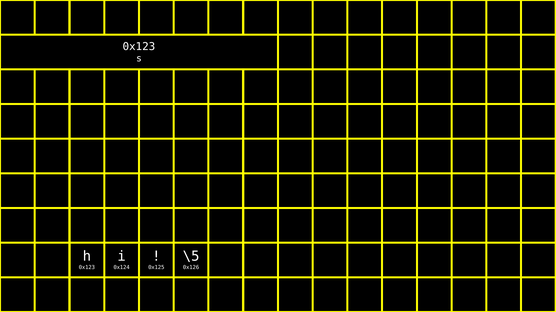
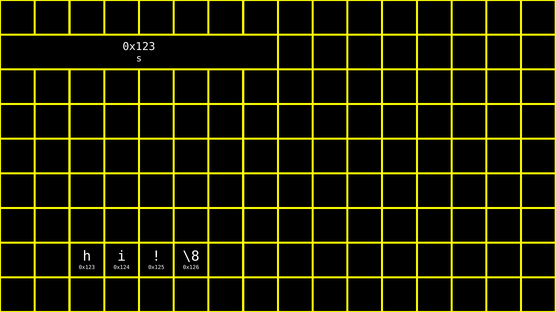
\5: \5 -> \8 (191, 257)
